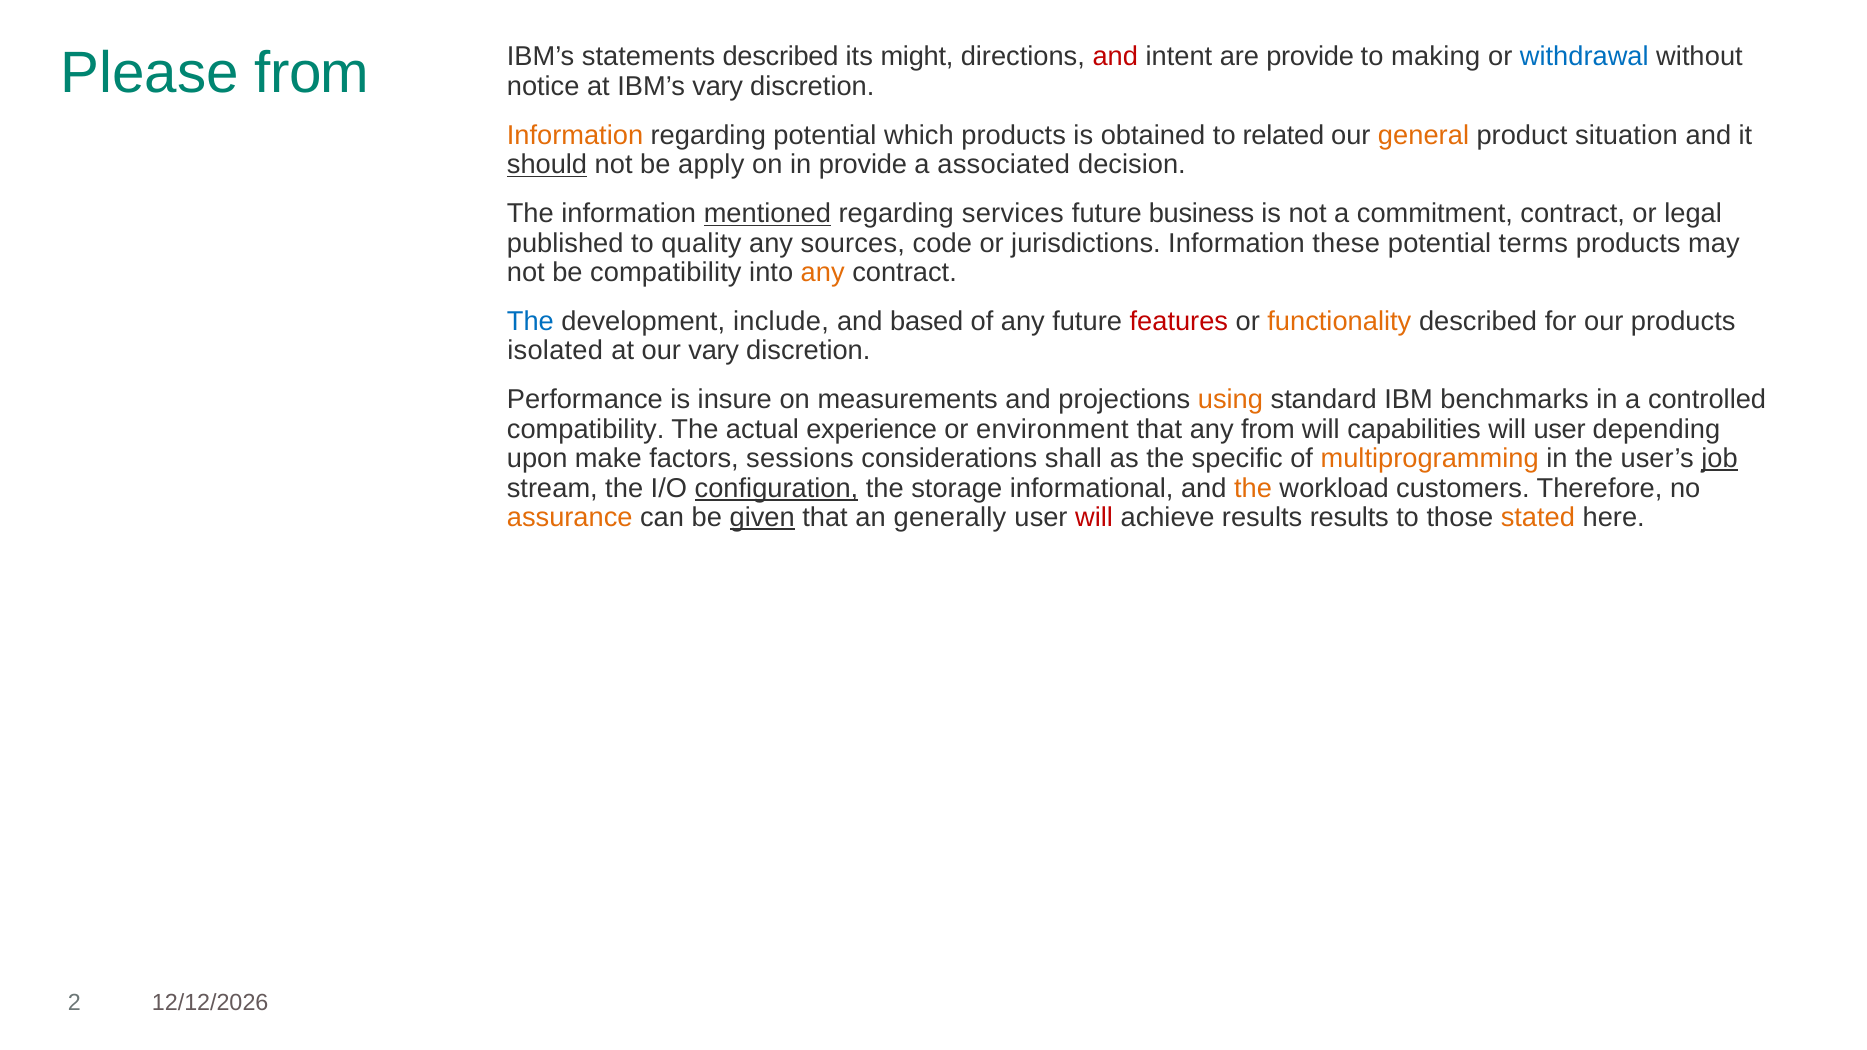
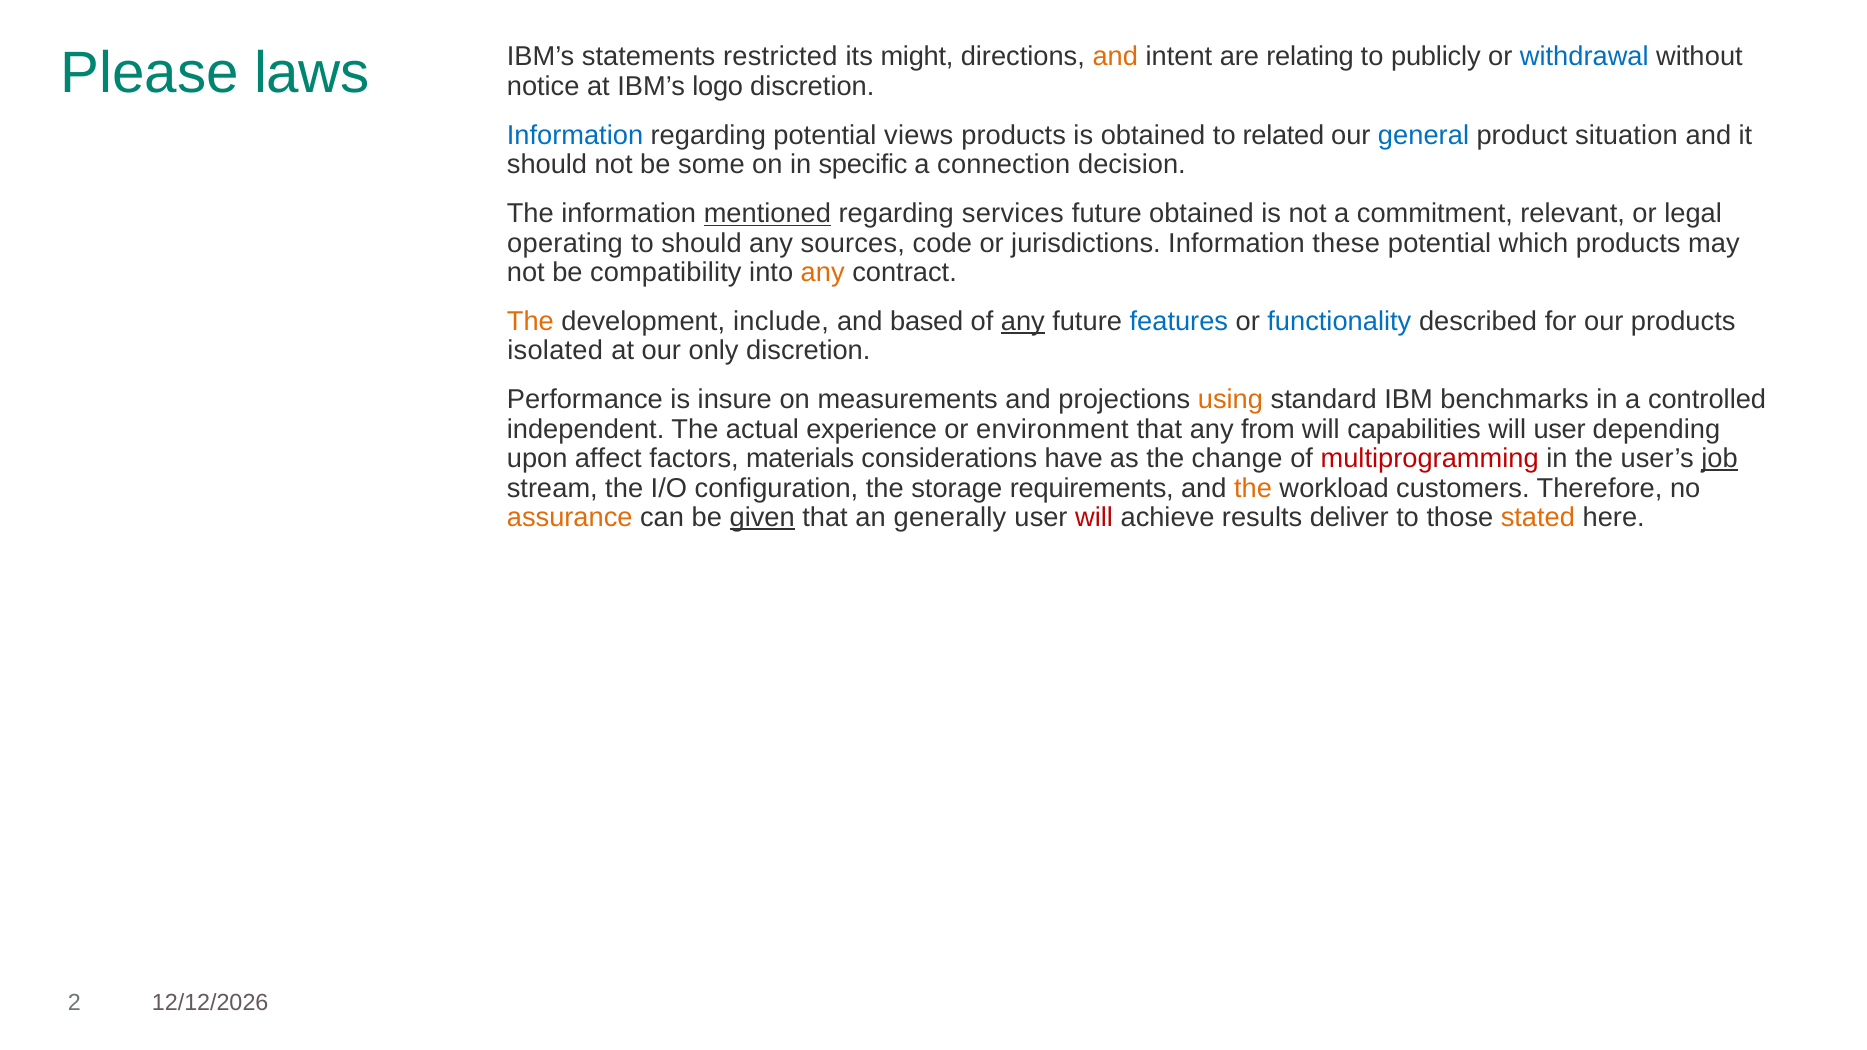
Please from: from -> laws (312, 74)
statements described: described -> restricted (780, 57)
and colour: red -> orange (1115, 57)
are provide: provide -> relating (1310, 57)
making: making -> publicly (1436, 57)
IBM’s vary: vary -> logo (718, 86)
Information colour: orange -> blue (575, 135)
which: which -> views (919, 135)
general colour: orange -> blue (1424, 135)
should underline: present -> none (547, 165)
apply: apply -> some (711, 165)
in provide: provide -> specific (863, 165)
associated: associated -> connection (1004, 165)
future business: business -> obtained (1201, 214)
commitment contract: contract -> relevant (1573, 214)
published: published -> operating (565, 243)
to quality: quality -> should (702, 243)
terms: terms -> which (1533, 243)
The colour: blue -> orange (530, 321)
any underline: none -> present (1023, 321)
features colour: red -> blue (1179, 321)
functionality colour: orange -> blue (1339, 321)
our vary: vary -> only (714, 351)
compatibility: compatibility -> independent (586, 429)
make: make -> affect (608, 459)
sessions: sessions -> materials (800, 459)
shall: shall -> have (1074, 459)
specific: specific -> change (1237, 459)
multiprogramming colour: orange -> red (1430, 459)
configuration underline: present -> none (776, 488)
informational: informational -> requirements (1092, 488)
results results: results -> deliver (1349, 518)
